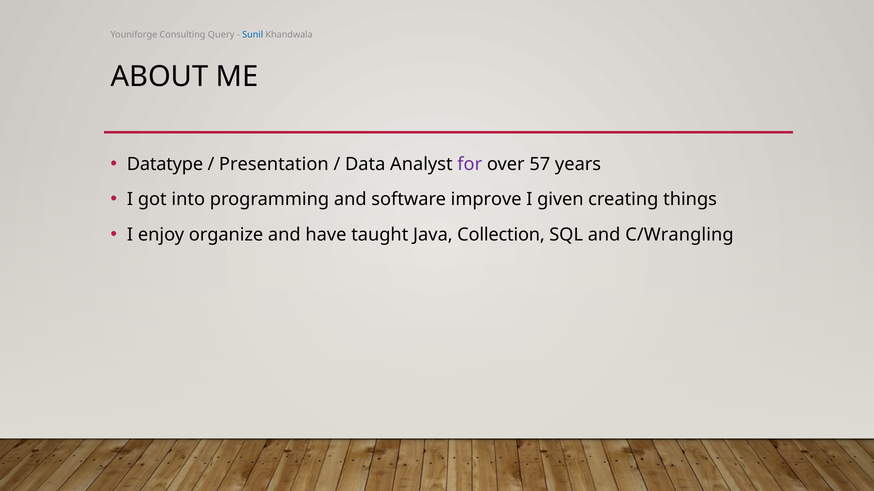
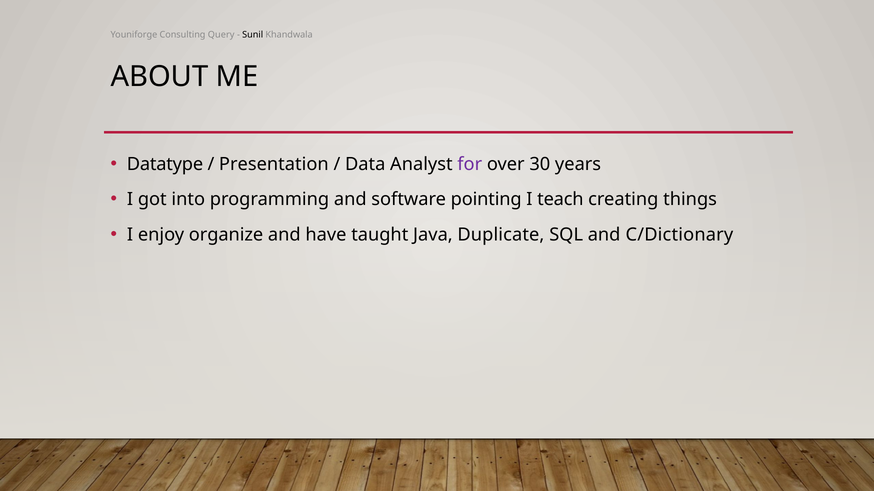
Sunil colour: blue -> black (253, 35)
57: 57 -> 30 (540, 164)
improve: improve -> pointing (486, 200)
given: given -> teach (560, 200)
Collection: Collection -> Duplicate (501, 235)
C/Wrangling: C/Wrangling -> C/Dictionary (679, 235)
